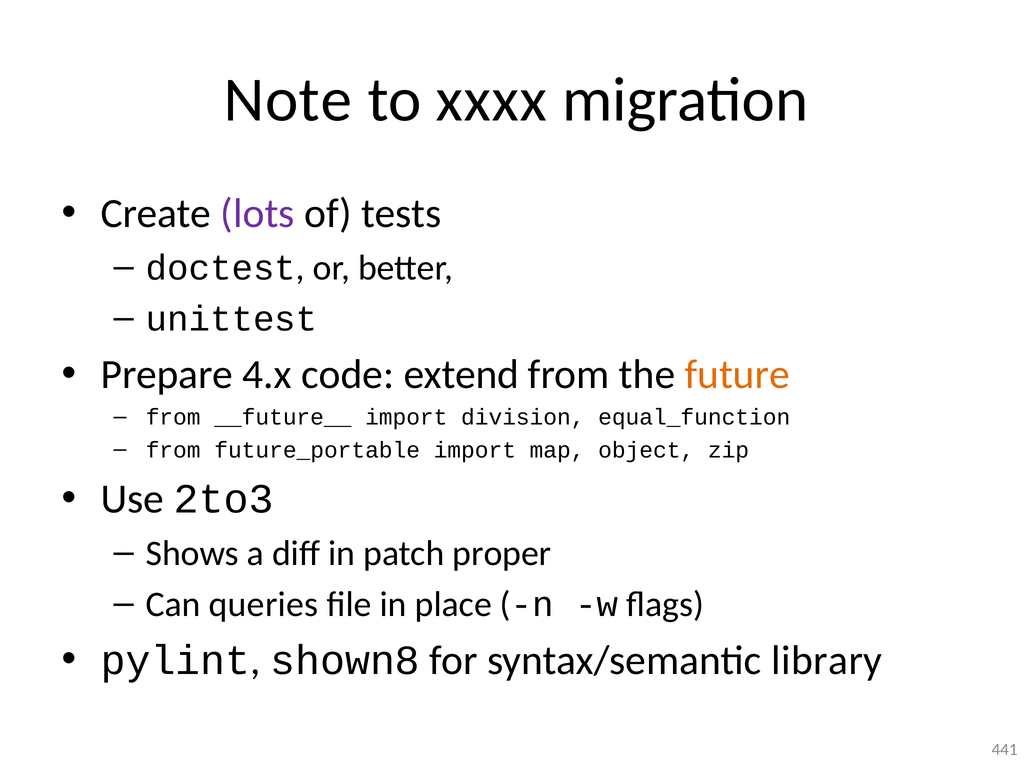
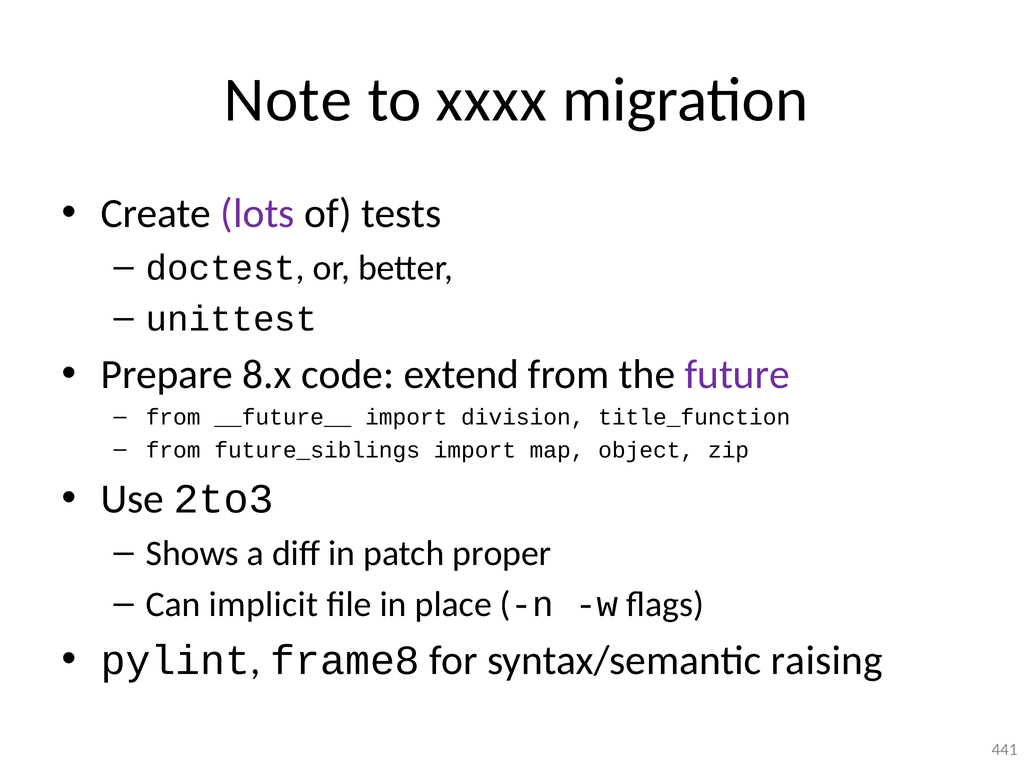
4.x: 4.x -> 8.x (267, 375)
future colour: orange -> purple (737, 375)
equal_function: equal_function -> title_function (694, 417)
future_portable: future_portable -> future_siblings (317, 450)
queries: queries -> implicit (264, 604)
shown8: shown8 -> frame8 (345, 660)
library: library -> raising (827, 660)
